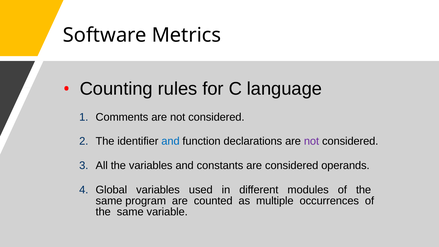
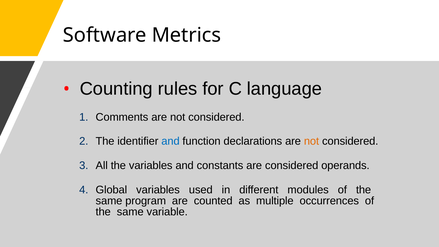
not colour: purple -> orange (312, 141)
